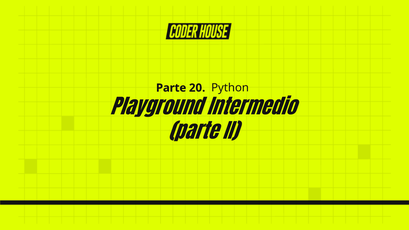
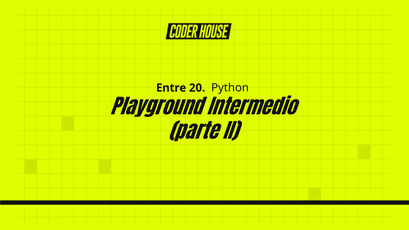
Parte: Parte -> Entre (171, 88)
